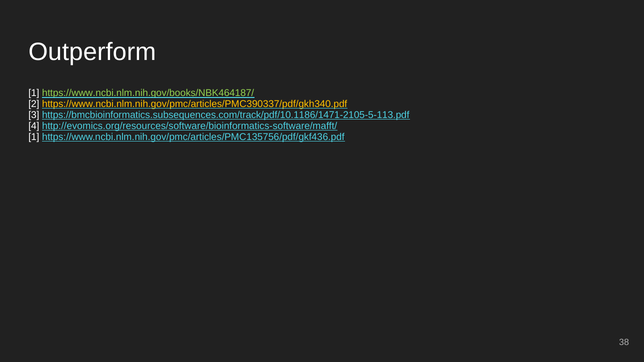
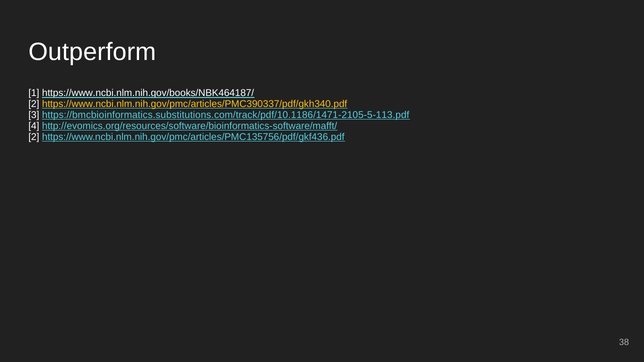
https://www.ncbi.nlm.nih.gov/books/NBK464187/ colour: light green -> white (148, 93)
https://bmcbioinformatics.subsequences.com/track/pdf/10.1186/1471-2105-5-113.pdf: https://bmcbioinformatics.subsequences.com/track/pdf/10.1186/1471-2105-5-113.pdf -> https://bmcbioinformatics.substitutions.com/track/pdf/10.1186/1471-2105-5-113.pdf (226, 115)
1: 1 -> 2 (34, 137)
